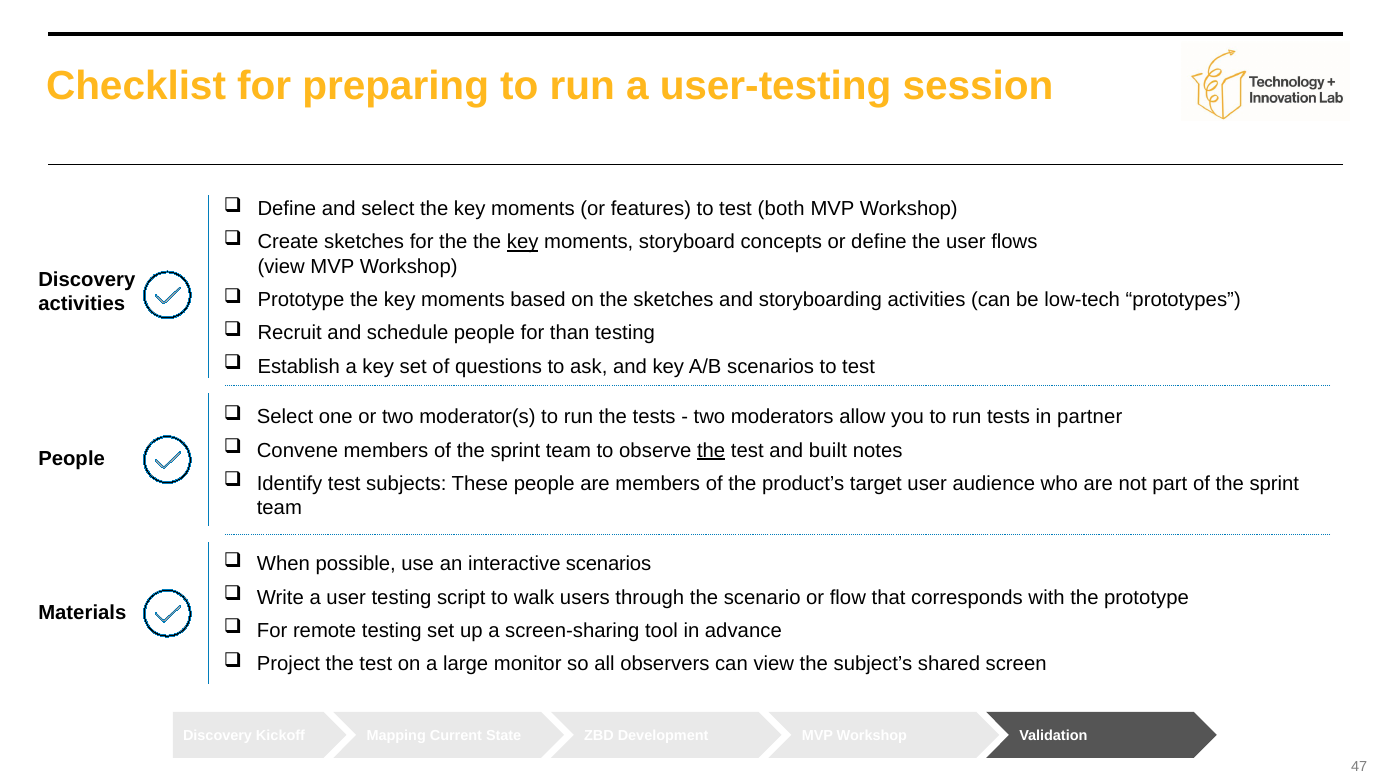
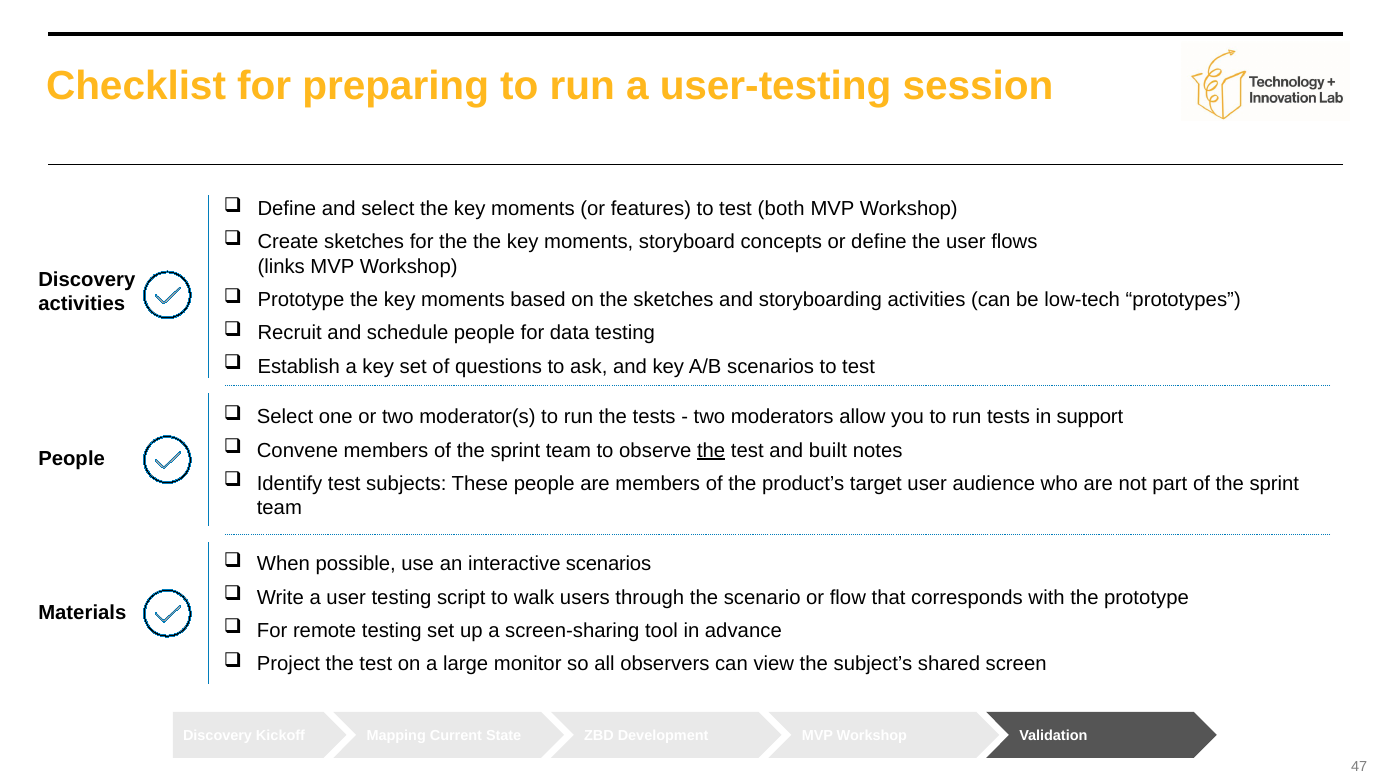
key underline: present -> none (523, 242)
view: view -> links (281, 266)
than: than -> data (570, 333)
partner: partner -> support (1090, 417)
